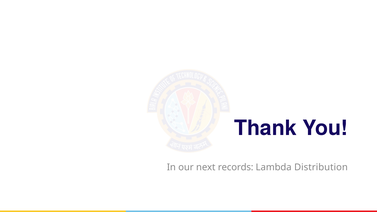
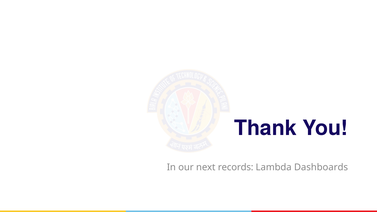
Distribution: Distribution -> Dashboards (321, 167)
